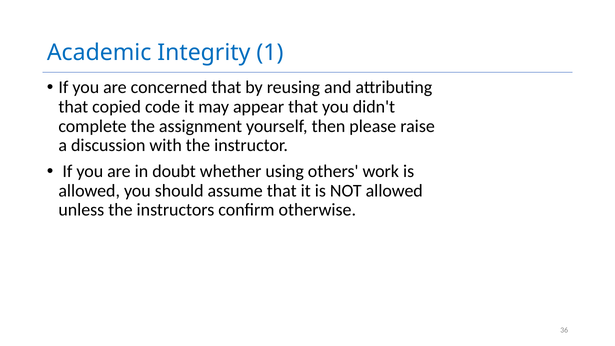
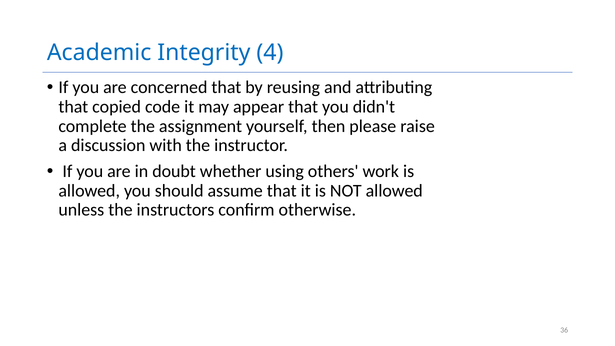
1: 1 -> 4 (270, 53)
